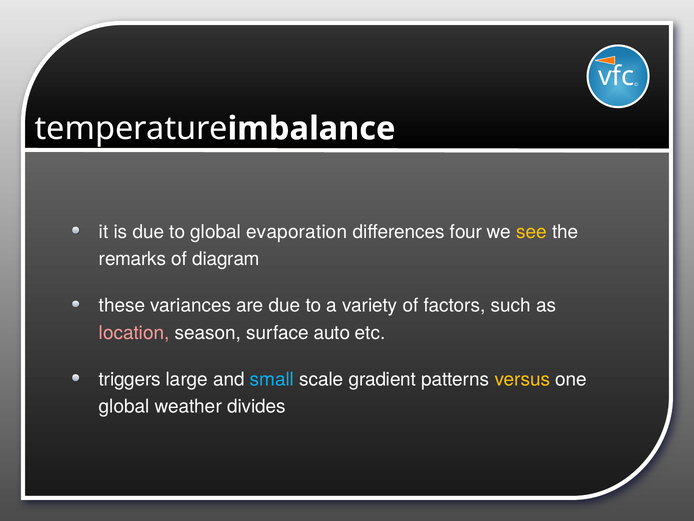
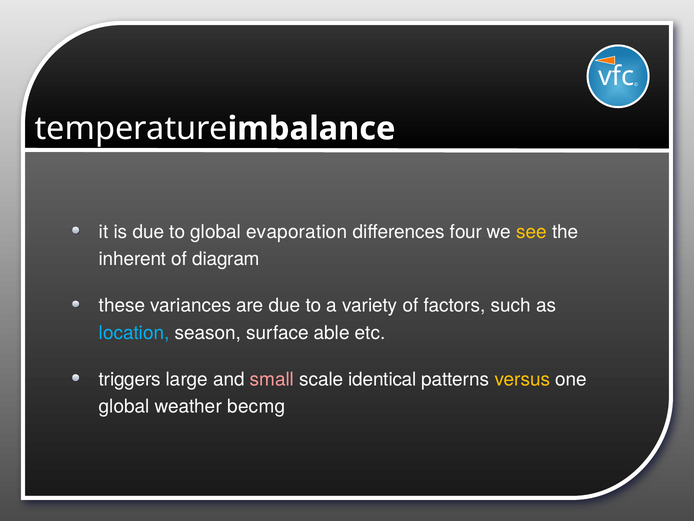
remarks: remarks -> inherent (133, 259)
location colour: pink -> light blue (134, 333)
auto: auto -> able (332, 333)
small colour: light blue -> pink (272, 379)
gradient: gradient -> identical (382, 379)
divides: divides -> becmg (256, 406)
